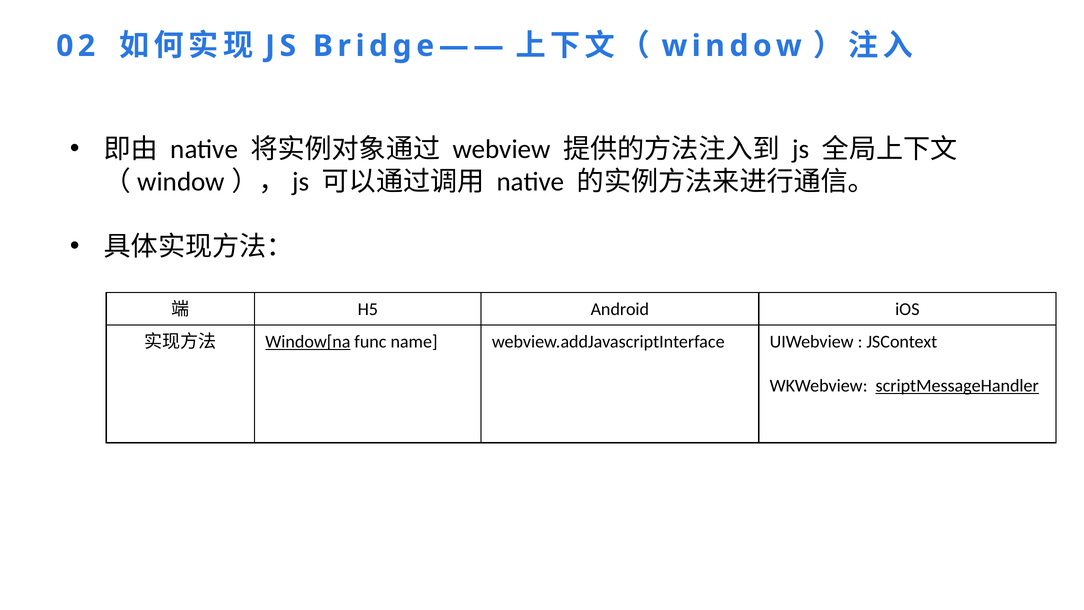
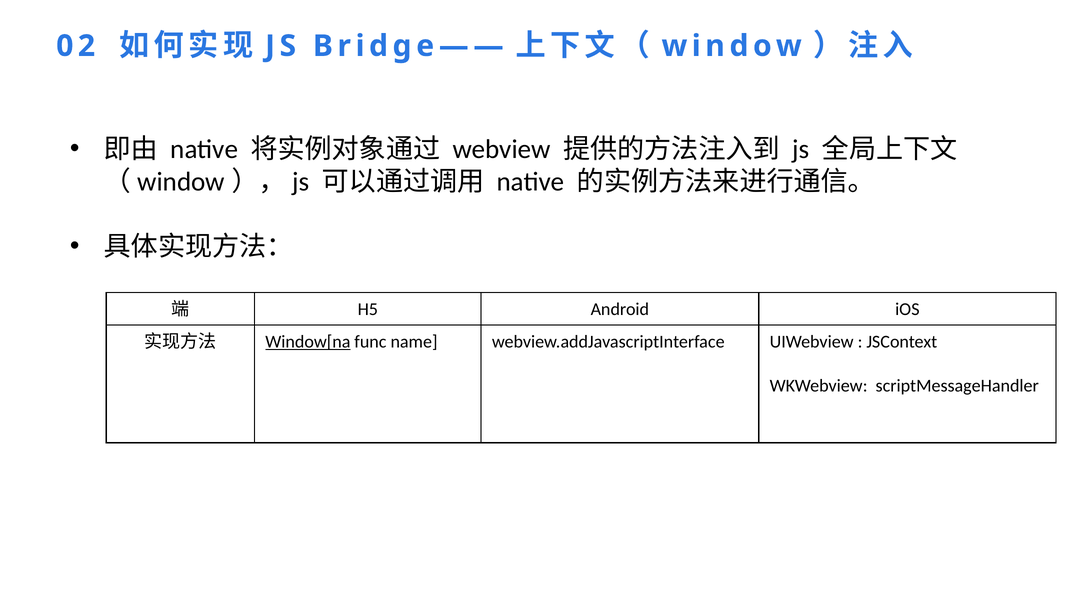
scriptMessageHandler underline: present -> none (957, 386)
